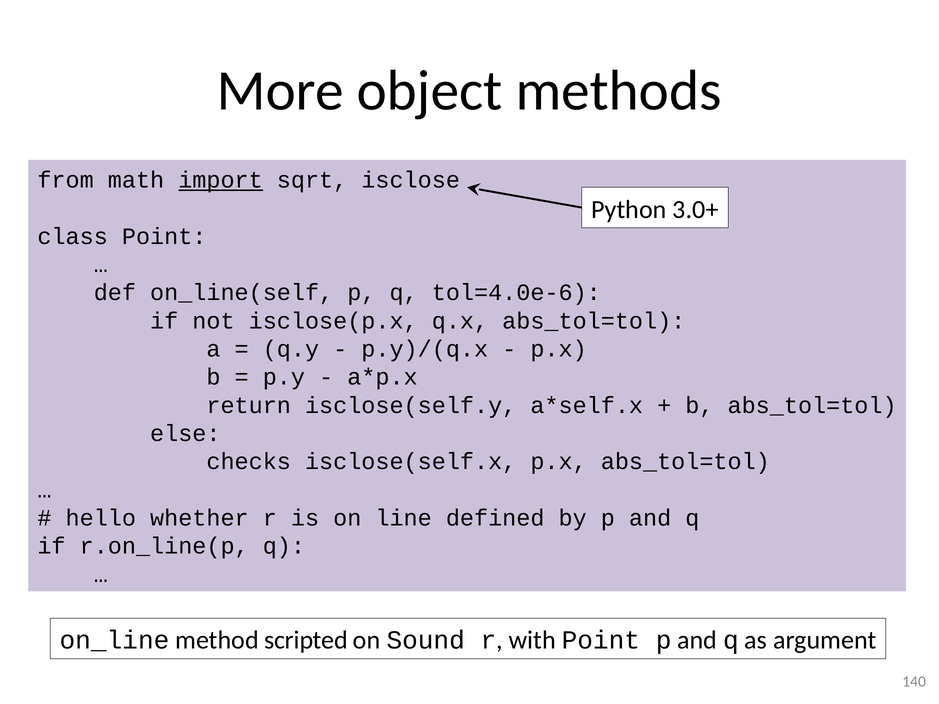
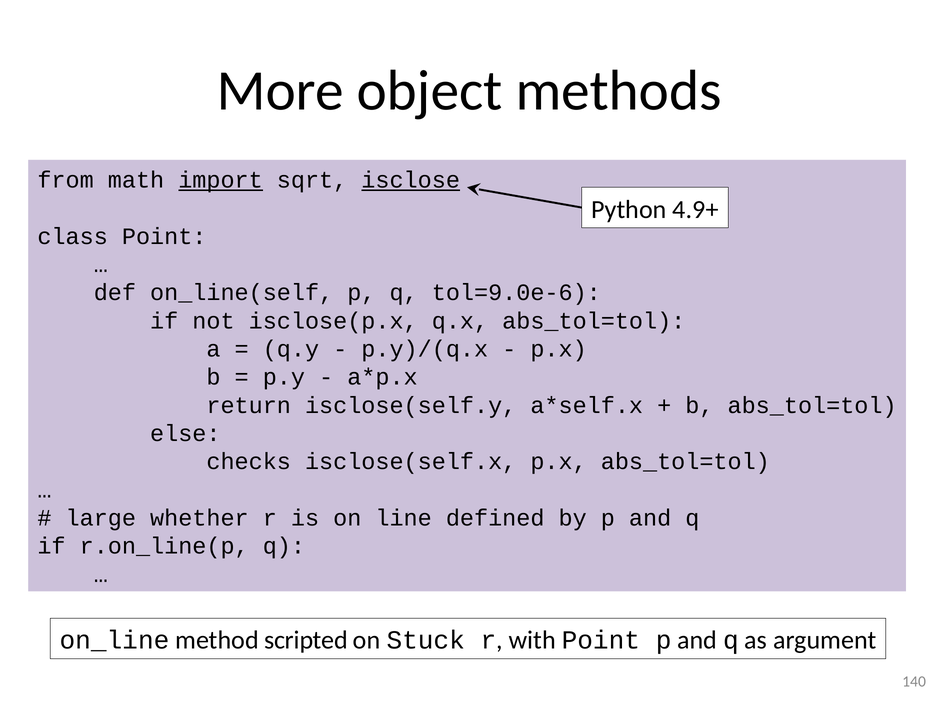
isclose underline: none -> present (411, 180)
3.0+: 3.0+ -> 4.9+ (696, 210)
tol=4.0e-6: tol=4.0e-6 -> tol=9.0e-6 (516, 293)
hello: hello -> large (101, 518)
Sound: Sound -> Stuck (426, 640)
